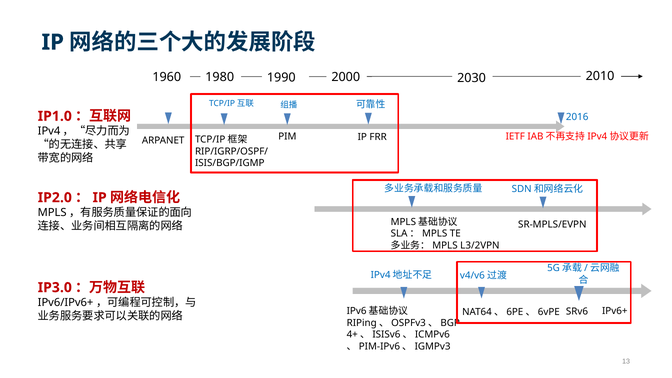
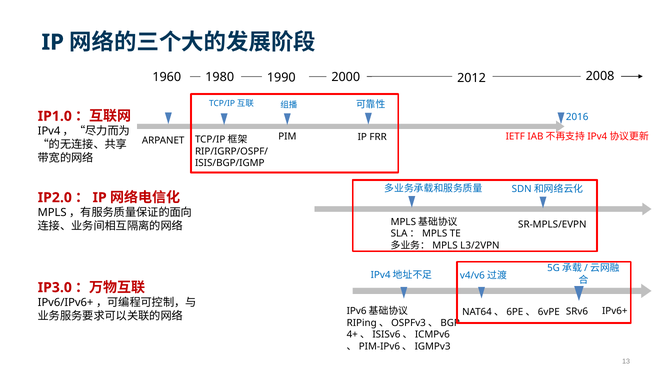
2030: 2030 -> 2012 (472, 78)
2010: 2010 -> 2008 (600, 76)
